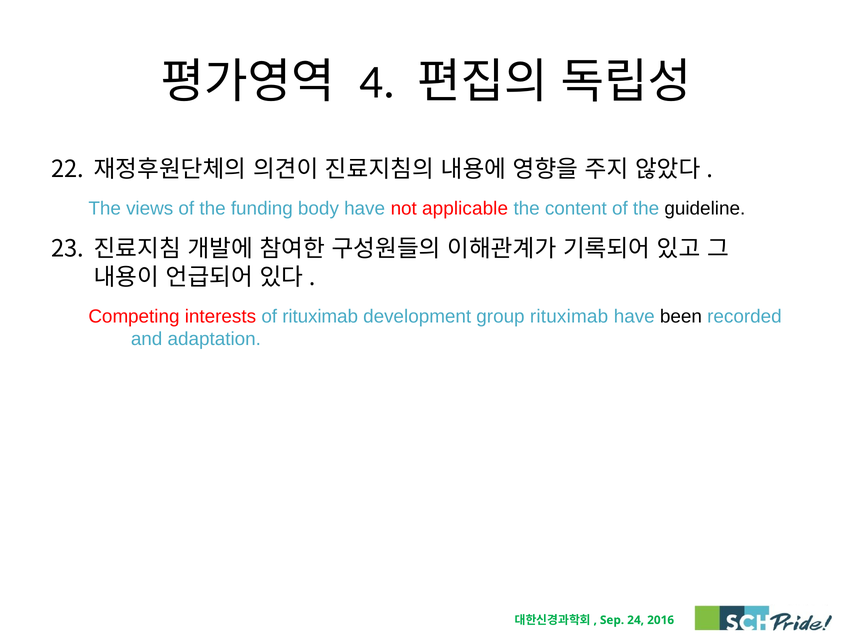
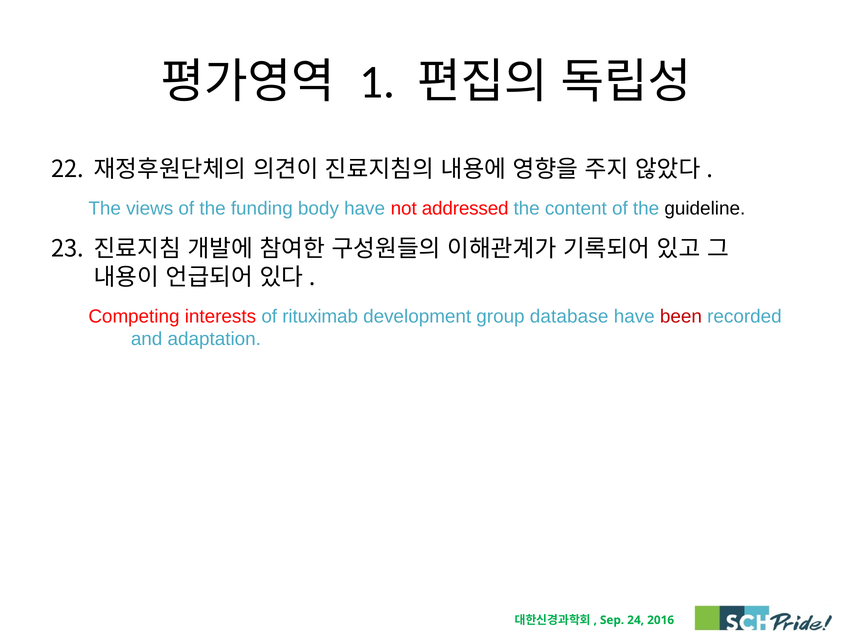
4: 4 -> 1 (377, 82)
applicable: applicable -> addressed (465, 209)
group rituximab: rituximab -> database (569, 317)
been colour: black -> red (681, 317)
